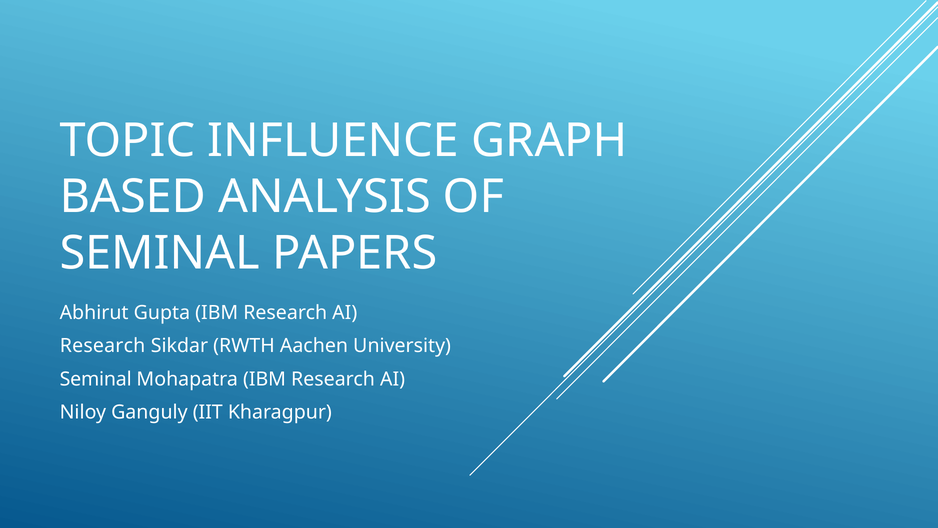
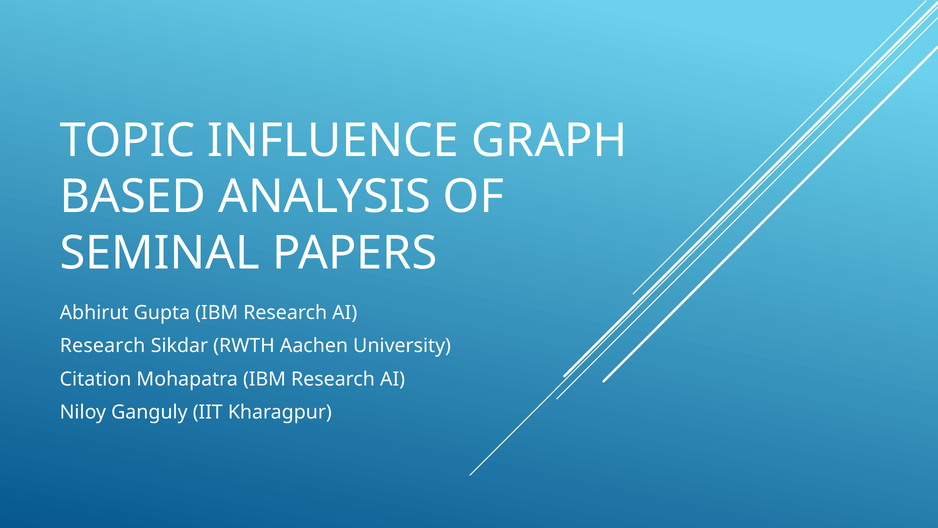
Seminal: Seminal -> Citation (96, 379)
